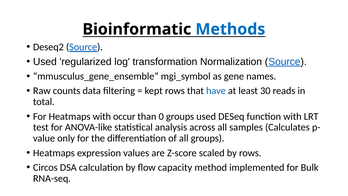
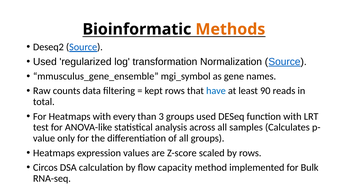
Methods colour: blue -> orange (230, 29)
30: 30 -> 90 (265, 91)
occur: occur -> every (124, 116)
0: 0 -> 3 (161, 116)
